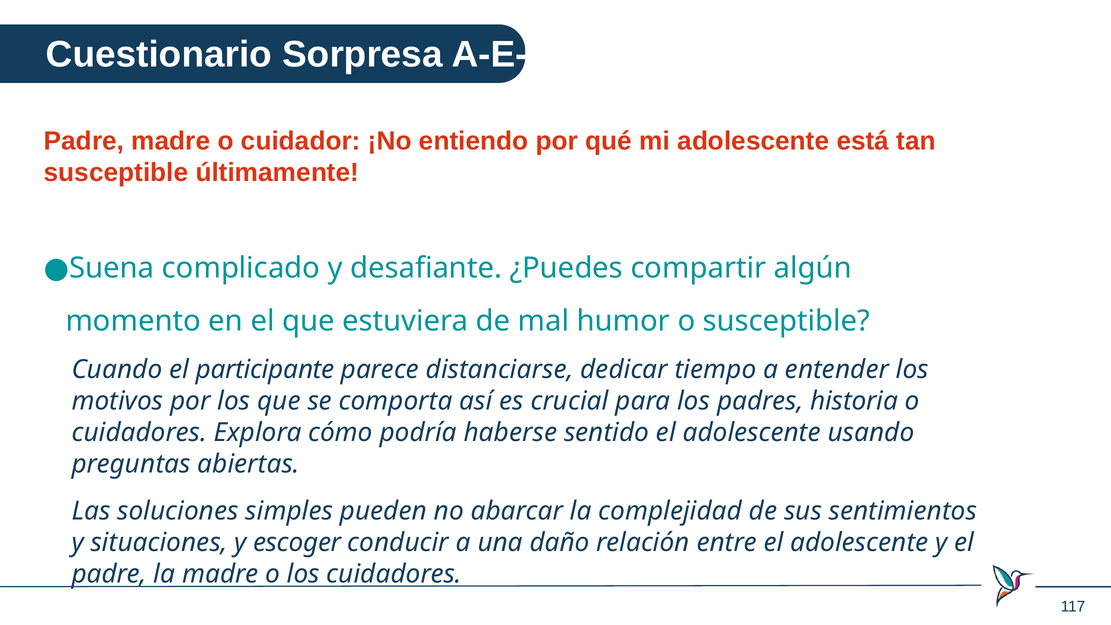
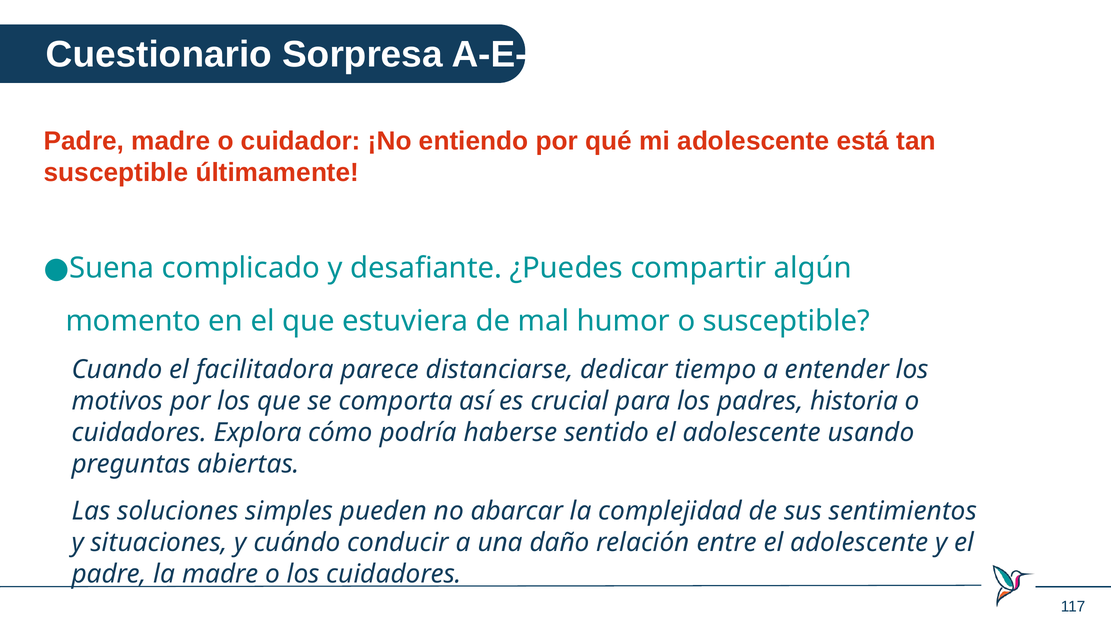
participante: participante -> facilitadora (265, 370)
escoger: escoger -> cuándo (297, 542)
